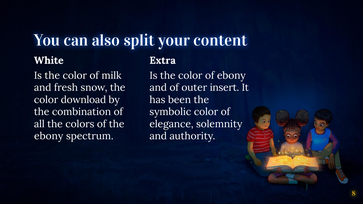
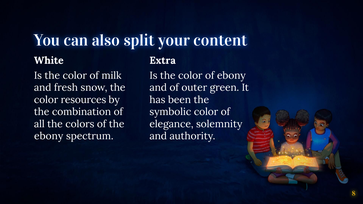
insert: insert -> green (224, 88)
download: download -> resources (83, 100)
